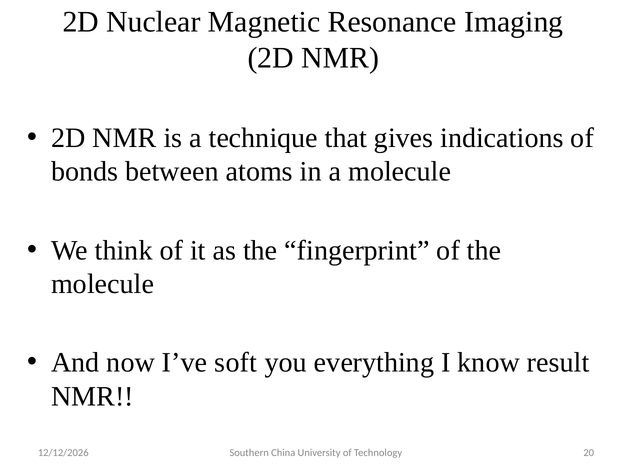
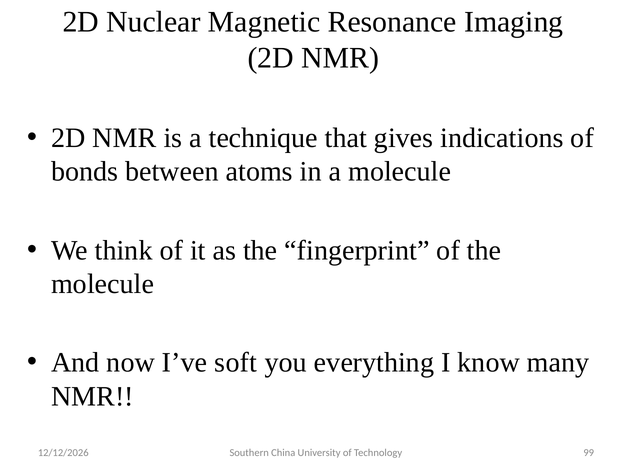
result: result -> many (558, 363)
20: 20 -> 99 (589, 453)
